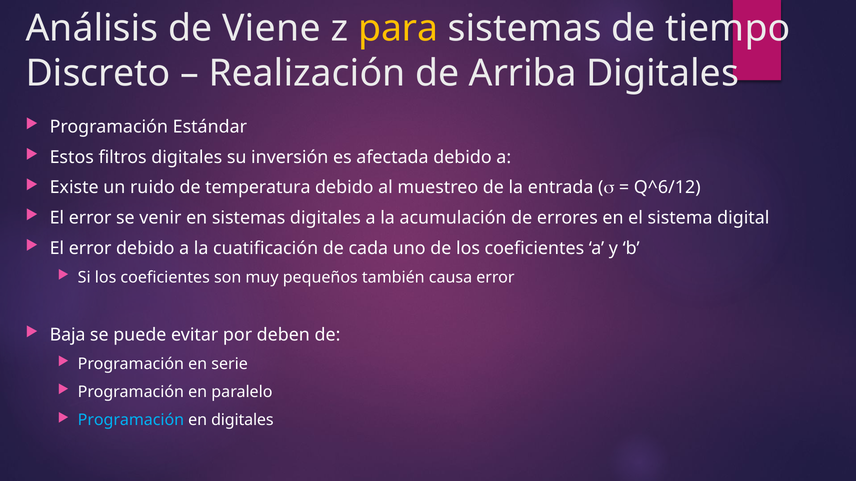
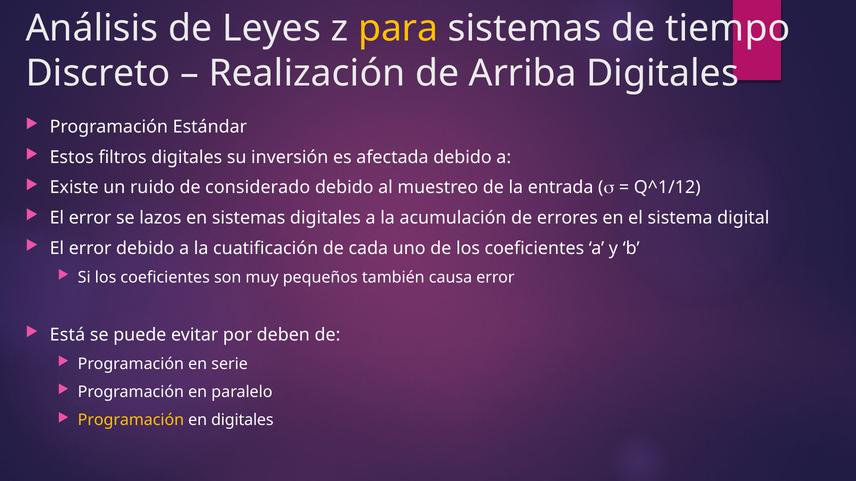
Viene: Viene -> Leyes (272, 28)
temperatura: temperatura -> considerado (258, 188)
Q^6/12: Q^6/12 -> Q^1/12 (667, 188)
venir: venir -> lazos (160, 218)
Baja: Baja -> Está (67, 335)
Programación colour: light blue -> yellow (131, 421)
